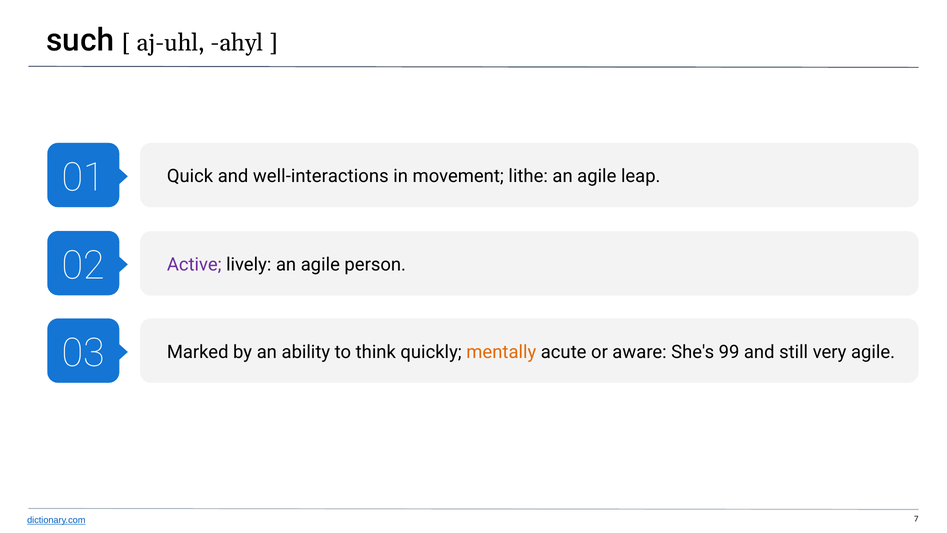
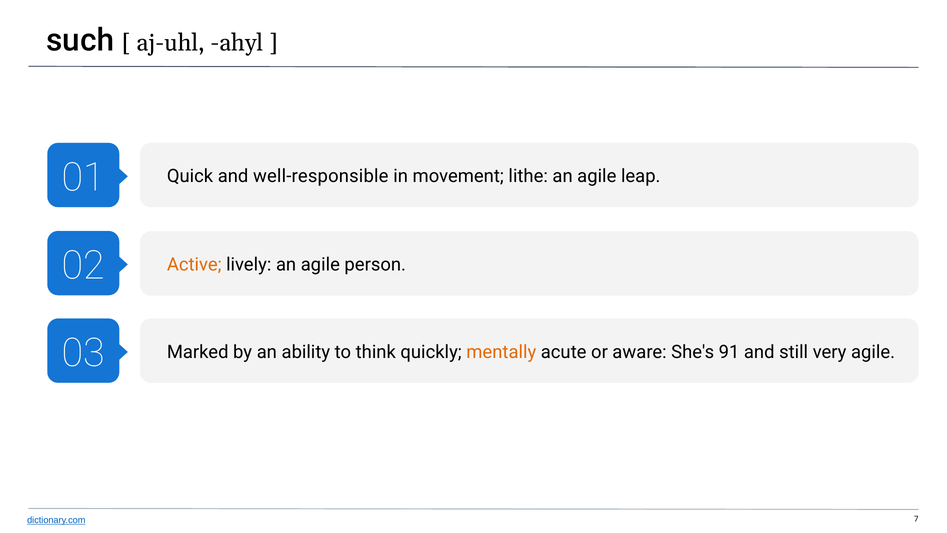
well-interactions: well-interactions -> well-responsible (321, 176)
Active colour: purple -> orange (194, 264)
99: 99 -> 91 (729, 352)
